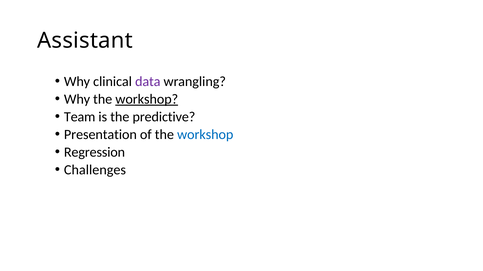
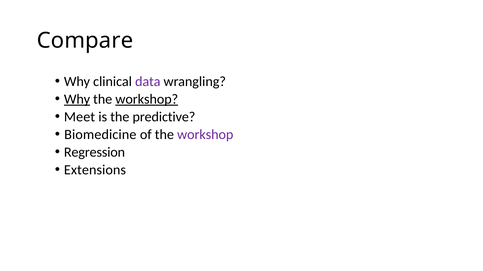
Assistant: Assistant -> Compare (85, 41)
Why underline: none -> present (77, 99)
Team: Team -> Meet (80, 117)
Presentation: Presentation -> Biomedicine (100, 135)
workshop colour: blue -> purple (205, 135)
Challenges: Challenges -> Extensions (95, 170)
